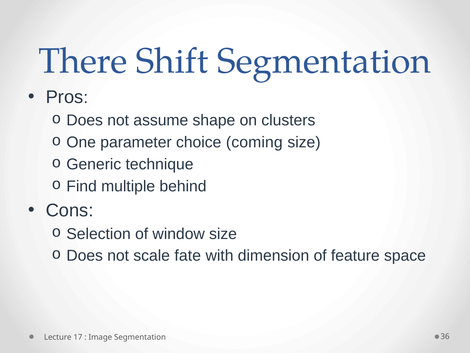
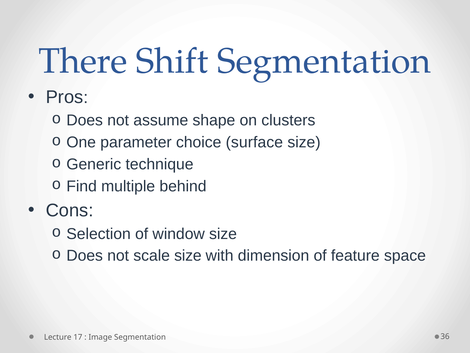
coming: coming -> surface (254, 142)
scale fate: fate -> size (188, 255)
